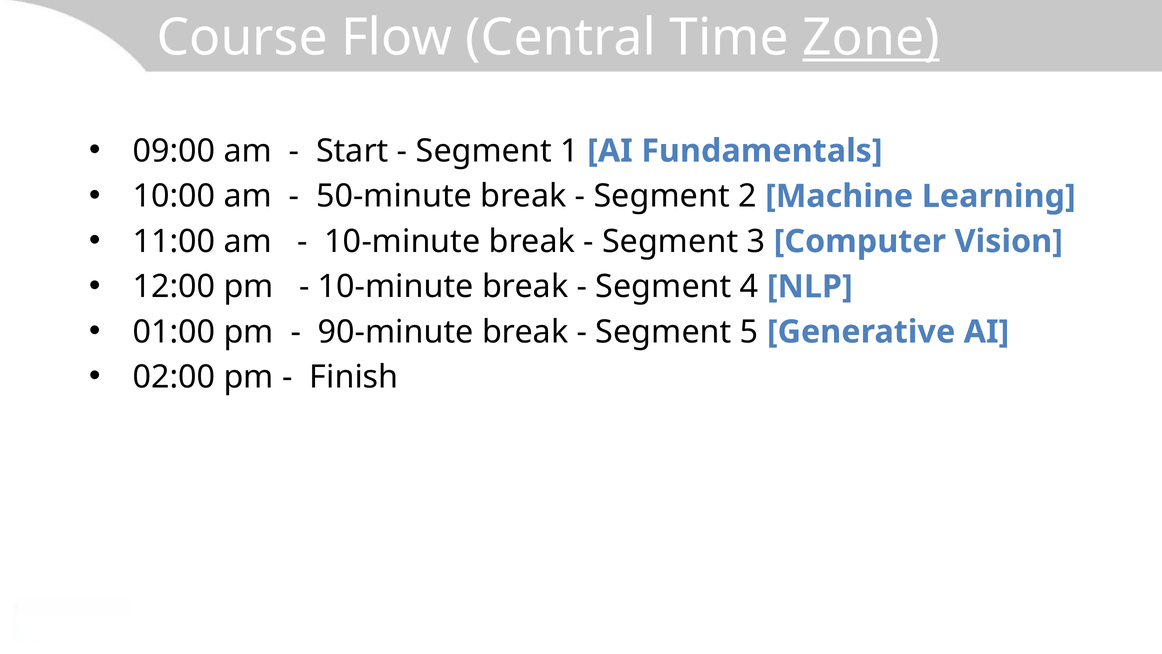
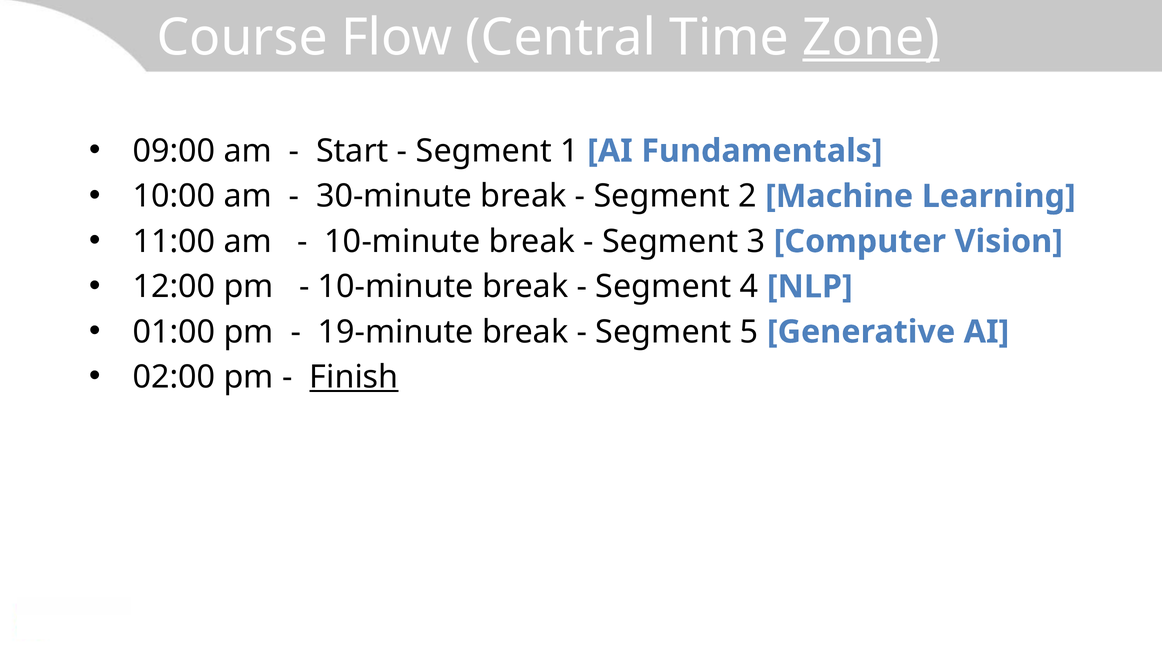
50-minute: 50-minute -> 30-minute (394, 196)
90-minute: 90-minute -> 19-minute (396, 332)
Finish underline: none -> present (354, 377)
